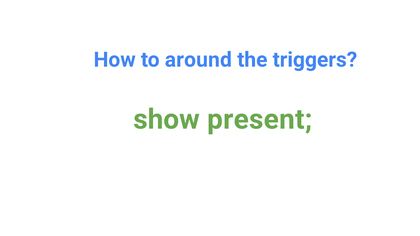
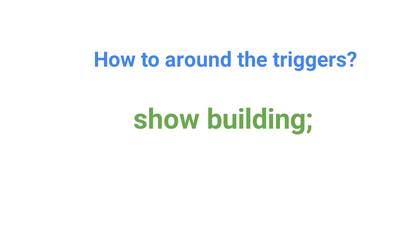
present: present -> building (260, 120)
